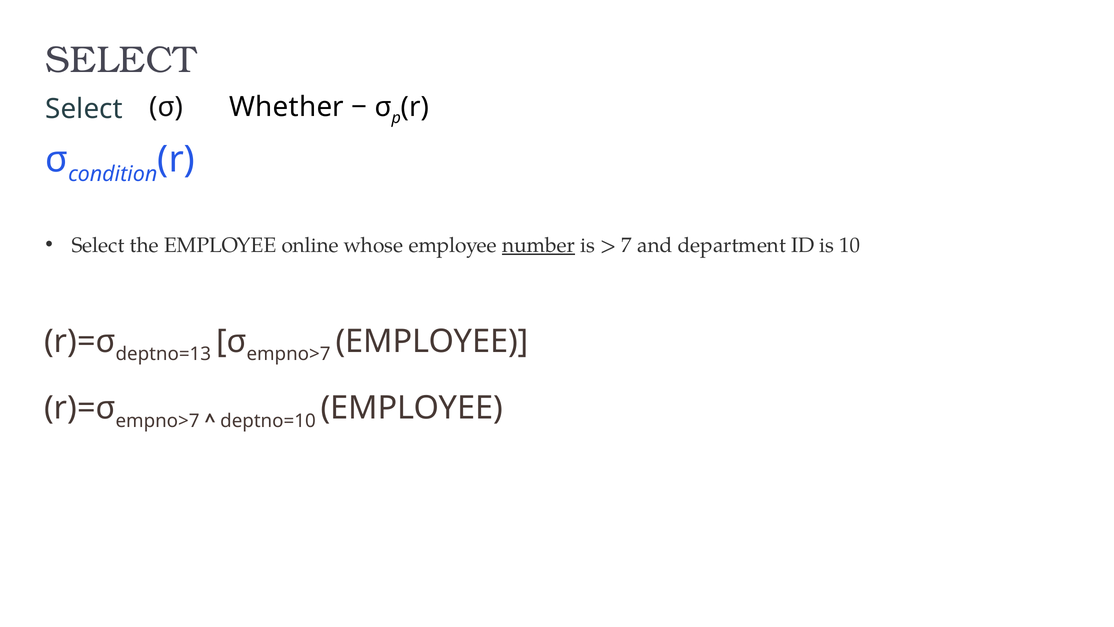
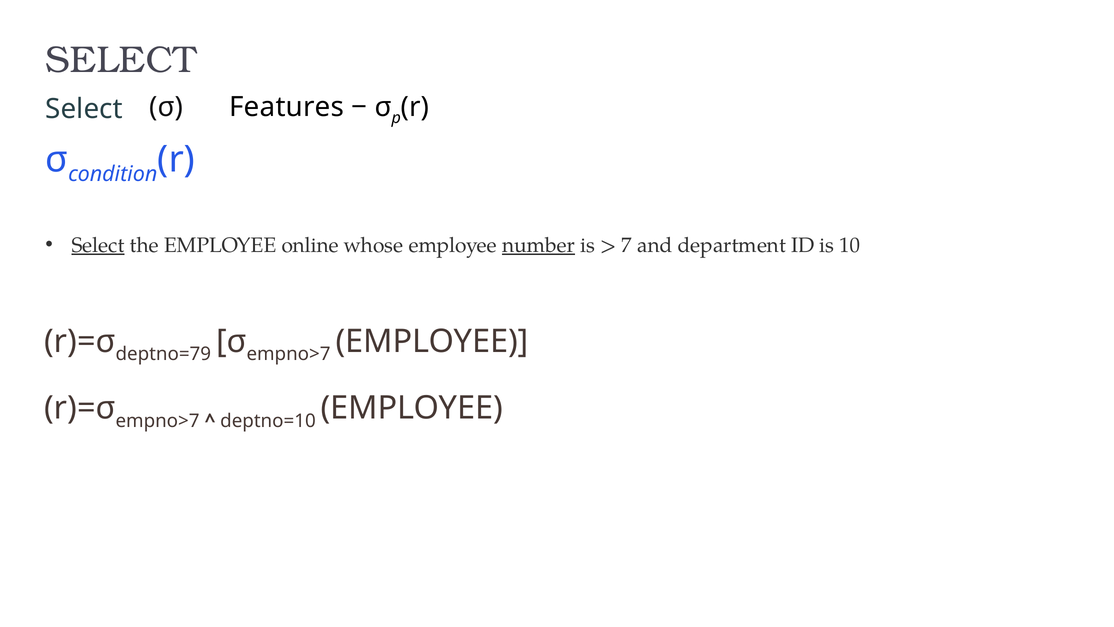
Whether: Whether -> Features (287, 107)
Select underline: none -> present (98, 245)
deptno=13: deptno=13 -> deptno=79 (163, 354)
